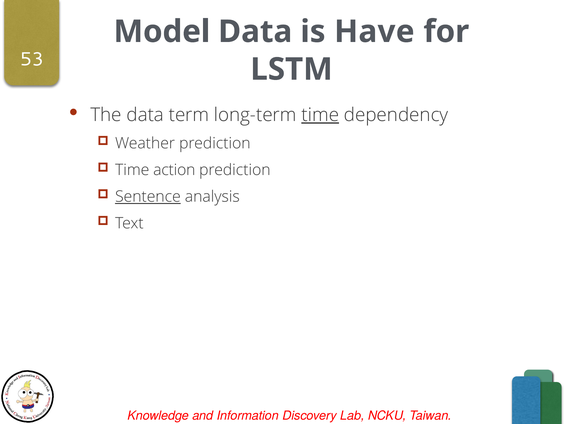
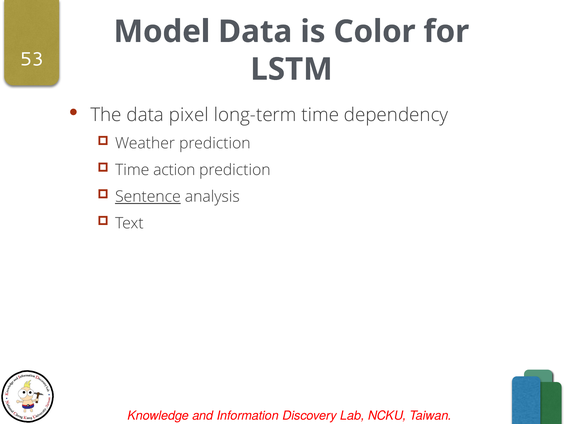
Have: Have -> Color (375, 32)
term: term -> pixel (189, 115)
time underline: present -> none (320, 115)
